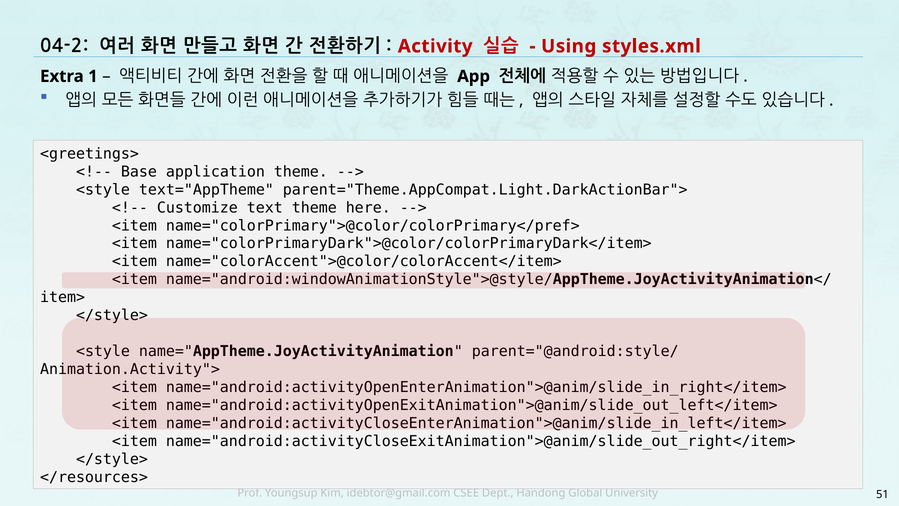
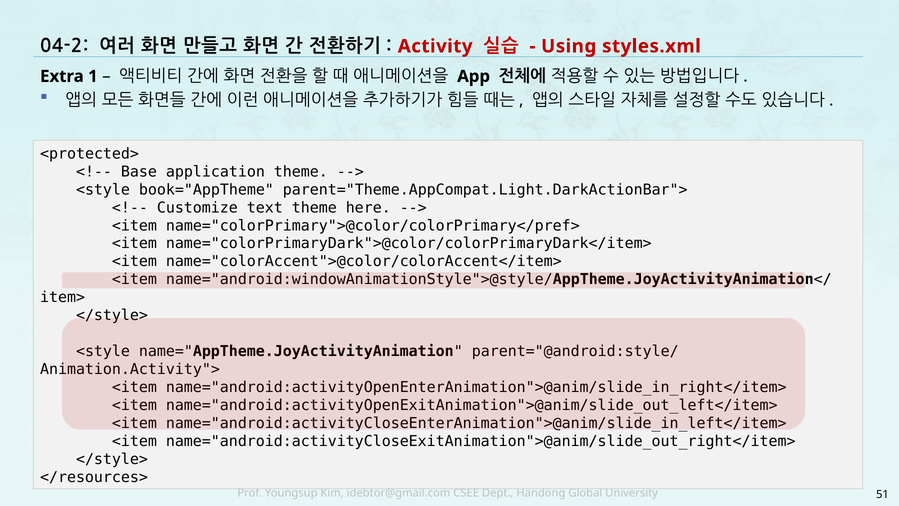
<greetings>: <greetings> -> <protected> (90, 154)
text="AppTheme: text="AppTheme -> book="AppTheme (206, 189)
